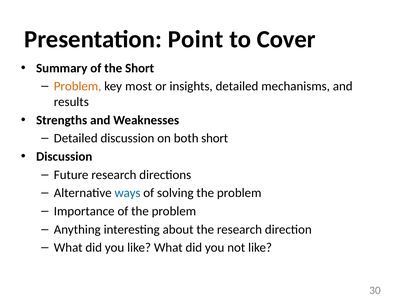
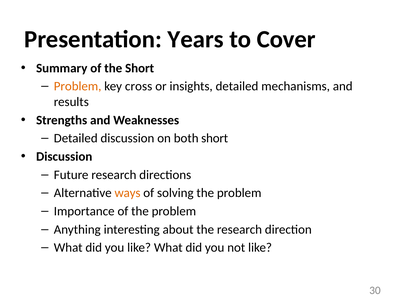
Point: Point -> Years (196, 39)
most: most -> cross (139, 86)
ways colour: blue -> orange (128, 193)
